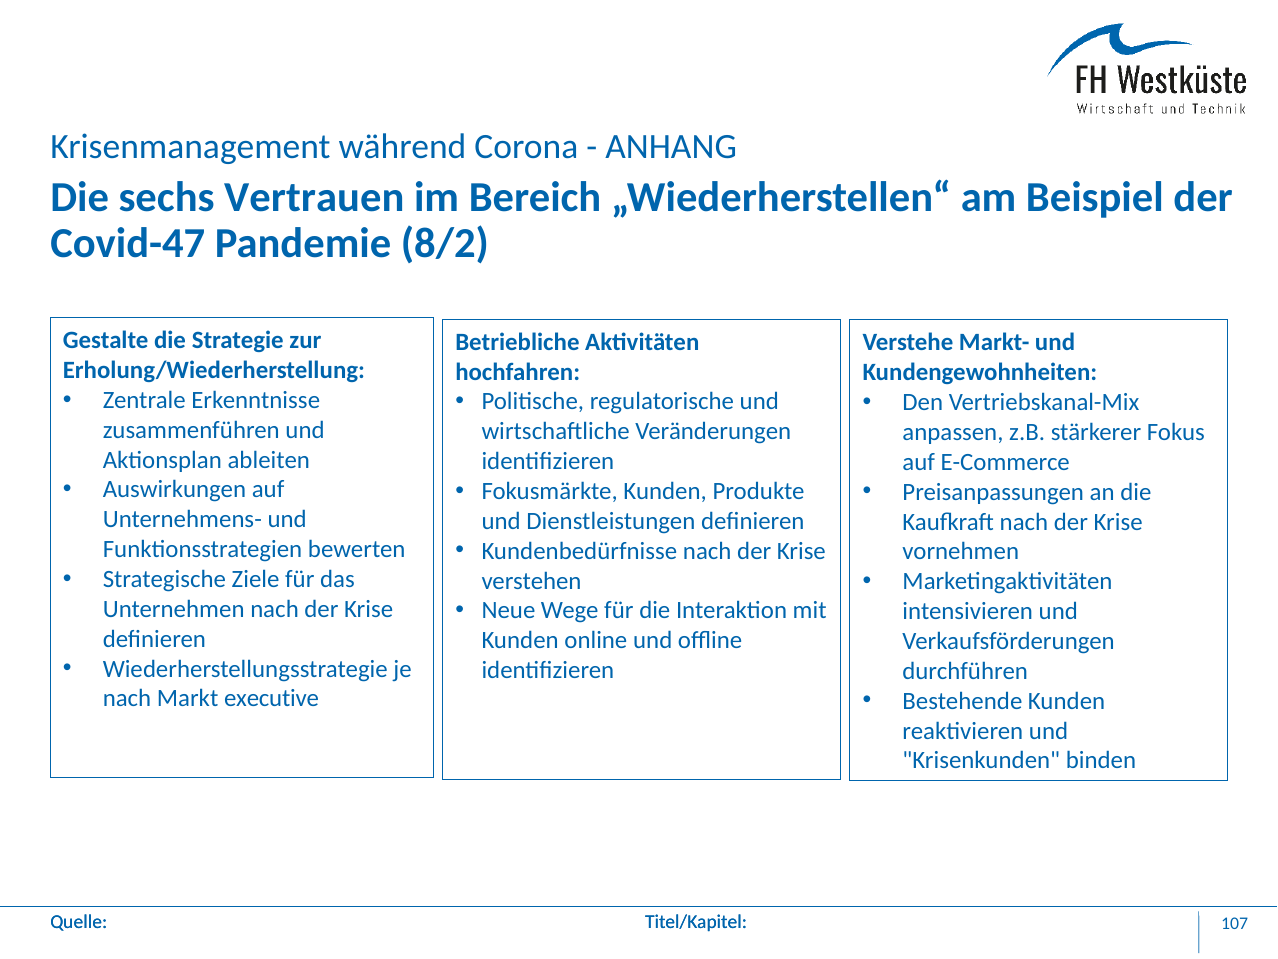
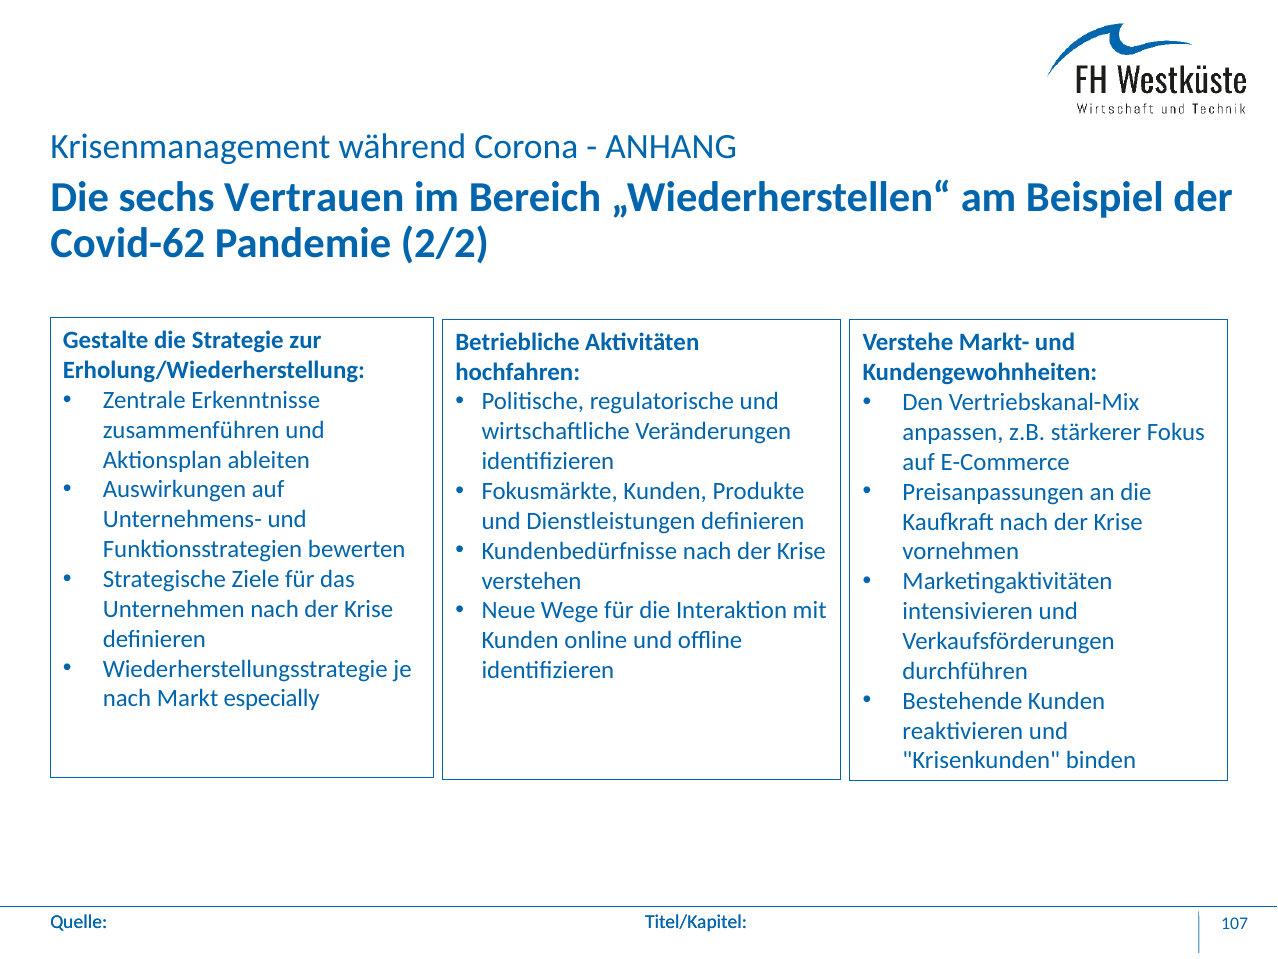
Covid-47: Covid-47 -> Covid-62 (128, 243)
8/2: 8/2 -> 2/2 (445, 243)
executive: executive -> especially (272, 698)
